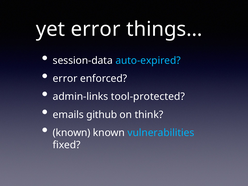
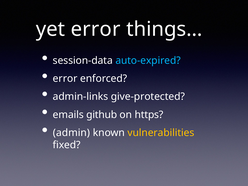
tool-protected: tool-protected -> give-protected (148, 97)
think: think -> https (149, 115)
known: known -> admin (71, 133)
vulnerabilities colour: light blue -> yellow (161, 133)
